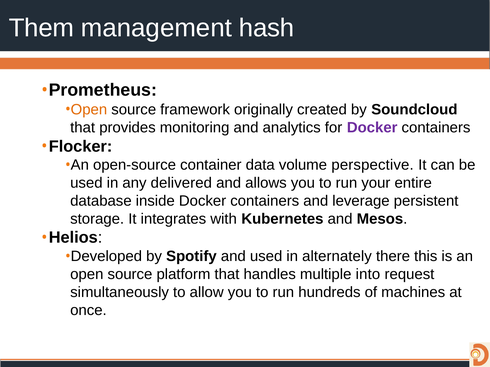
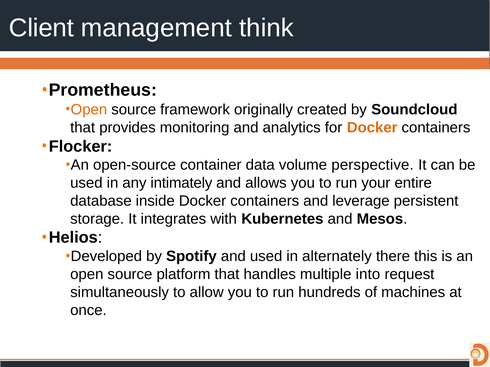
Them: Them -> Client (41, 28)
hash: hash -> think (266, 28)
Docker colour: purple -> orange (372, 128)
delivered: delivered -> intimately (181, 183)
